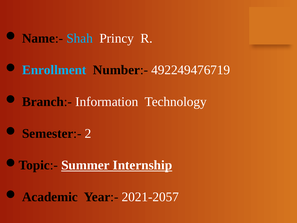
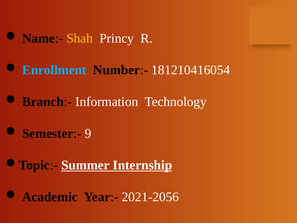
Shah colour: light blue -> yellow (80, 38)
492249476719: 492249476719 -> 181210416054 (191, 70)
2: 2 -> 9 (88, 133)
2021-2057: 2021-2057 -> 2021-2056 (150, 197)
